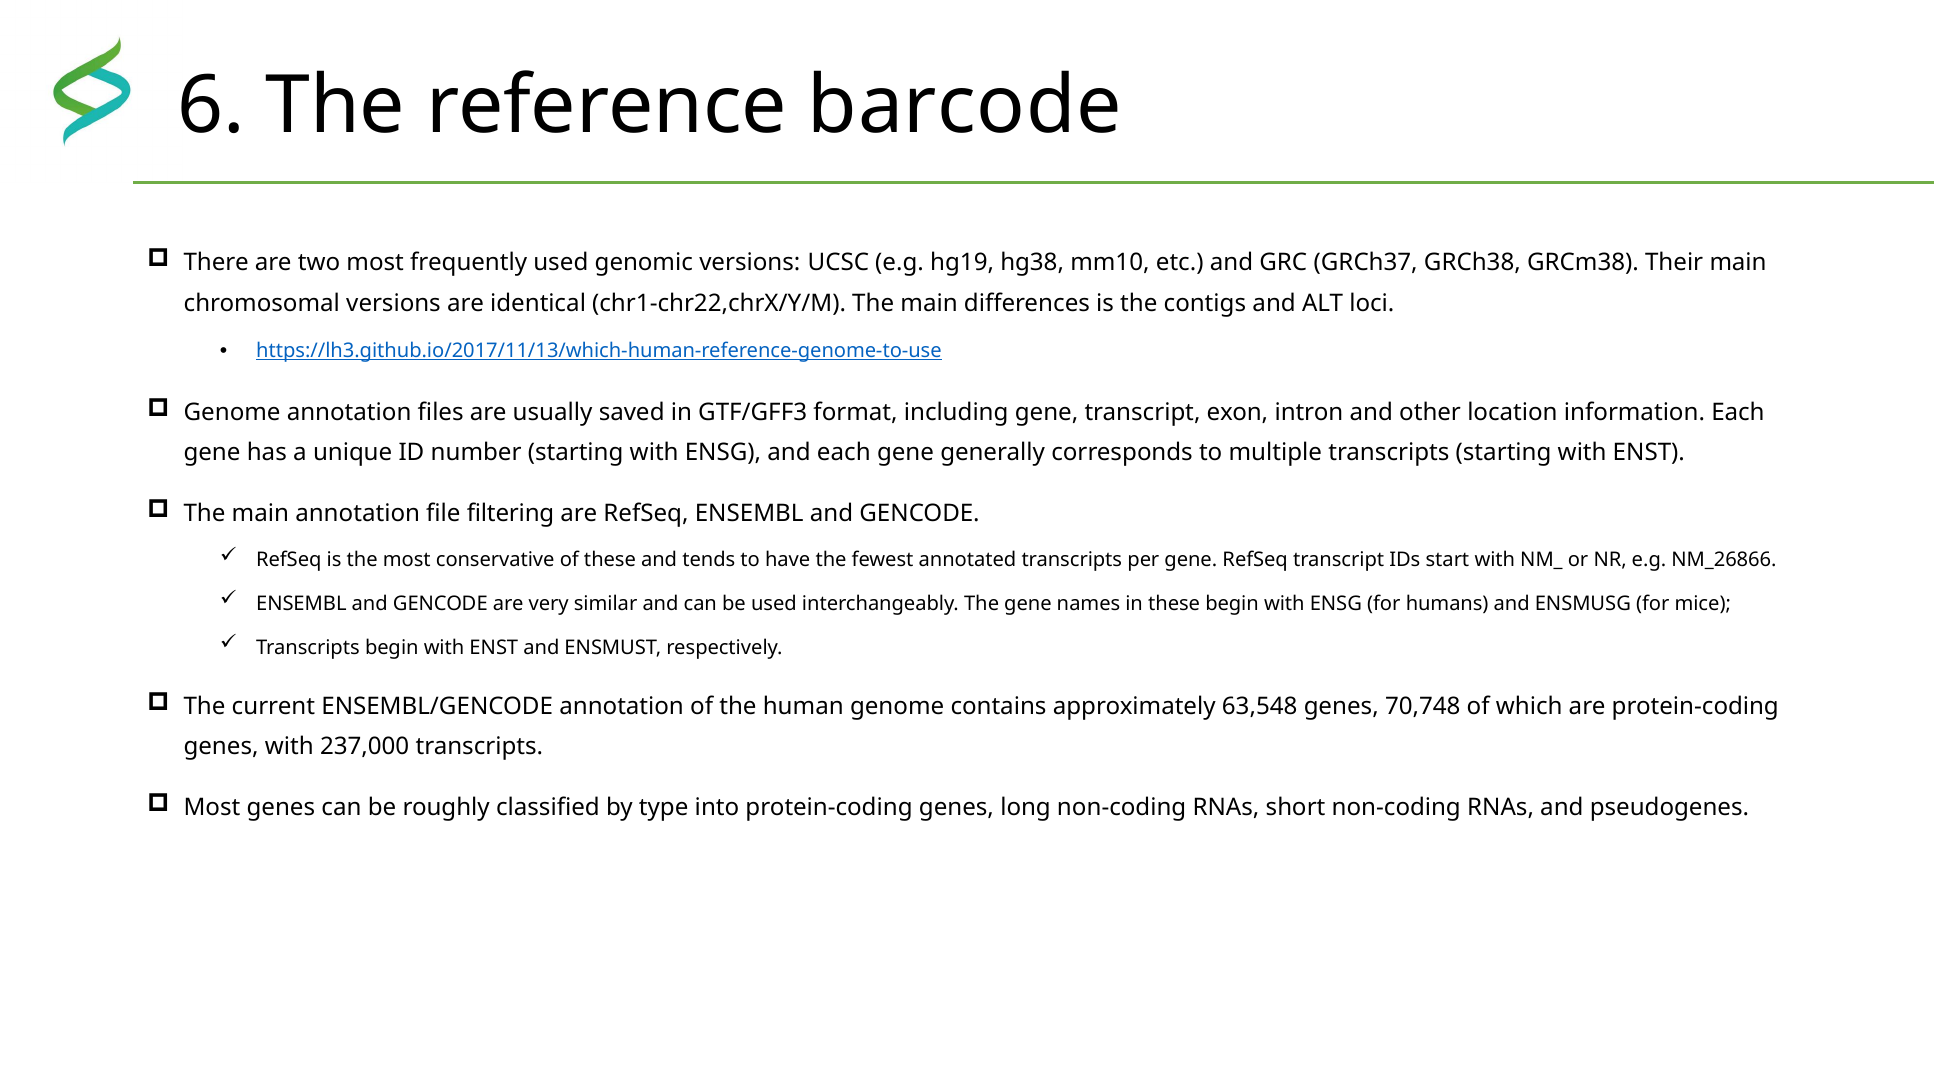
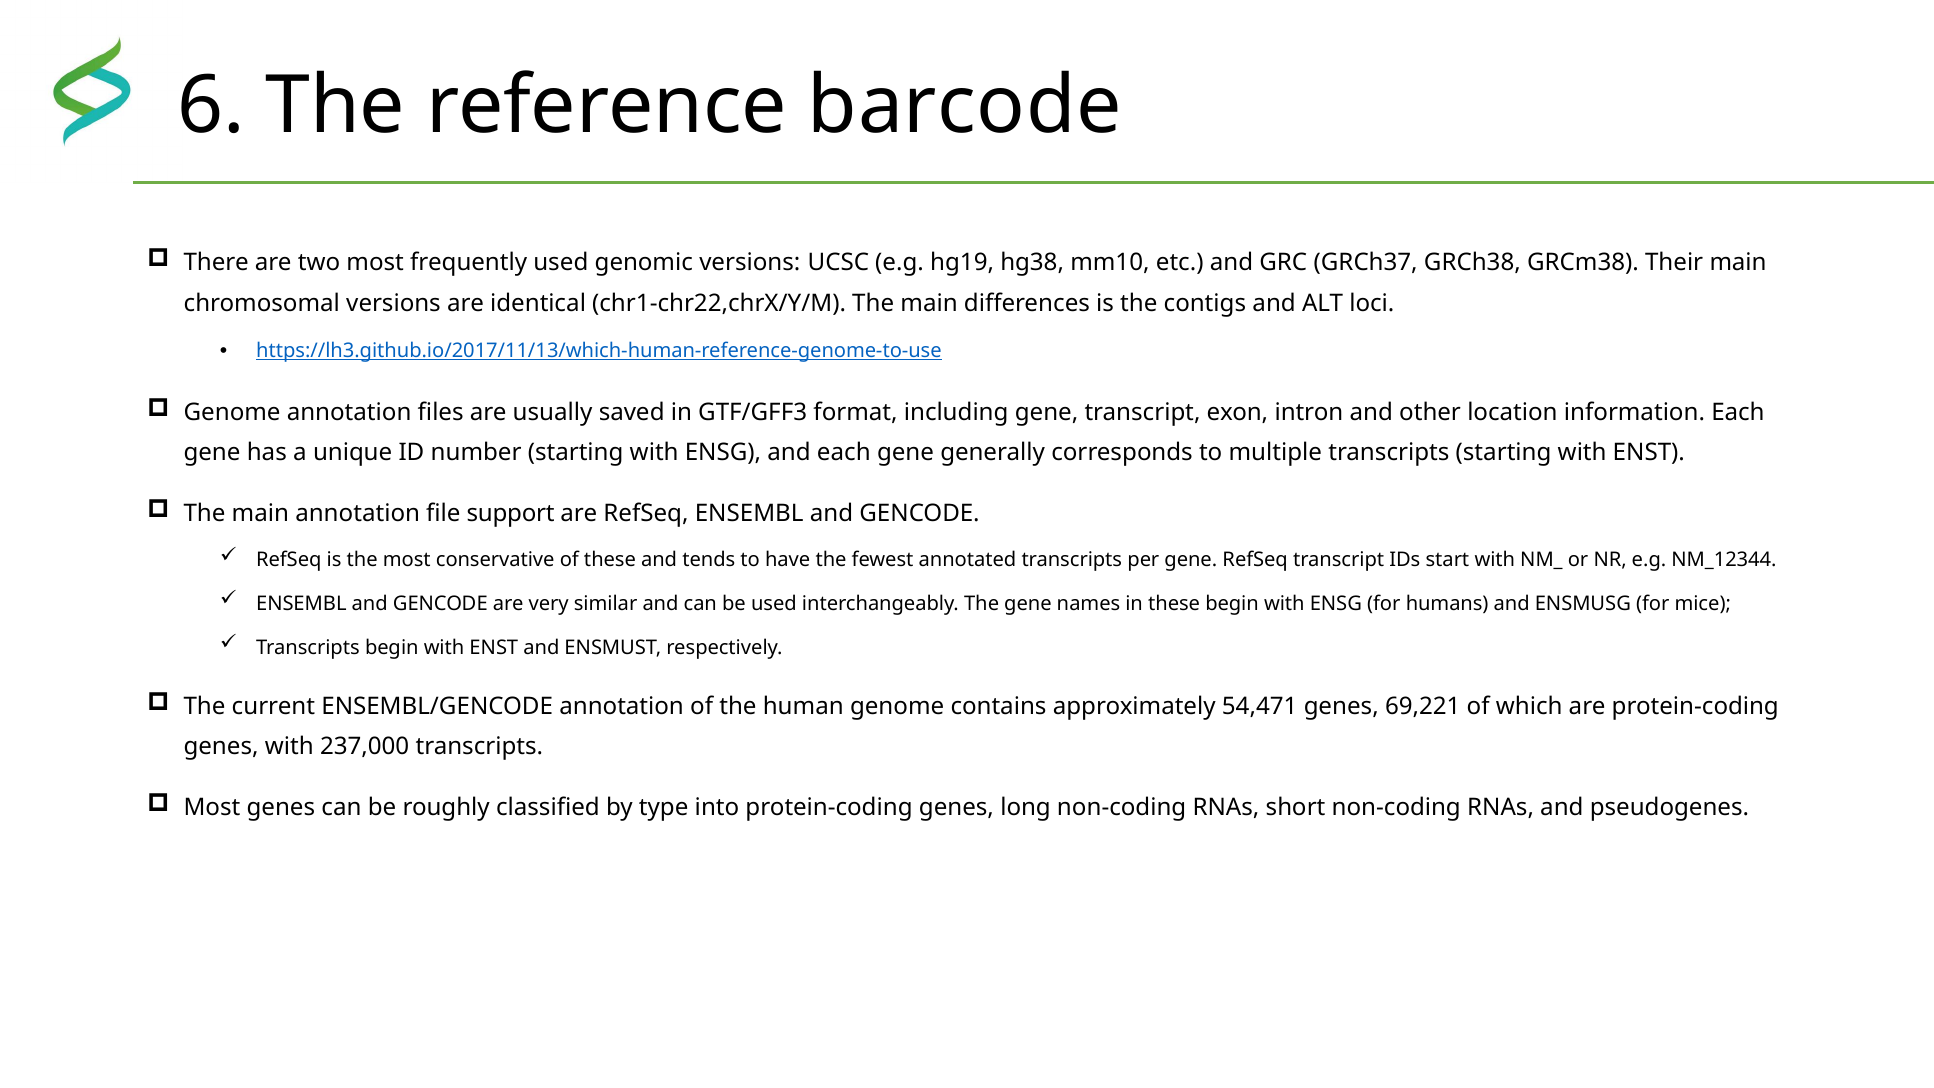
filtering: filtering -> support (511, 513)
NM_26866: NM_26866 -> NM_12344 (1724, 559)
63,548: 63,548 -> 54,471 (1260, 706)
70,748: 70,748 -> 69,221 (1423, 706)
